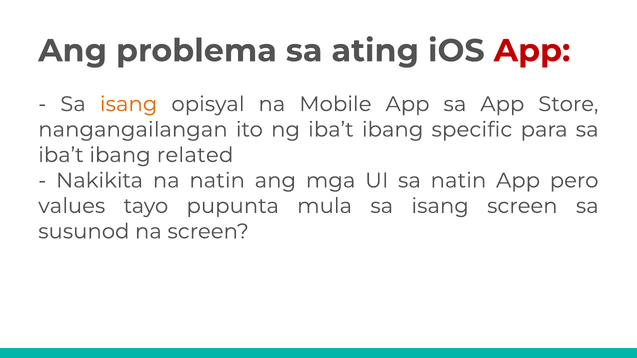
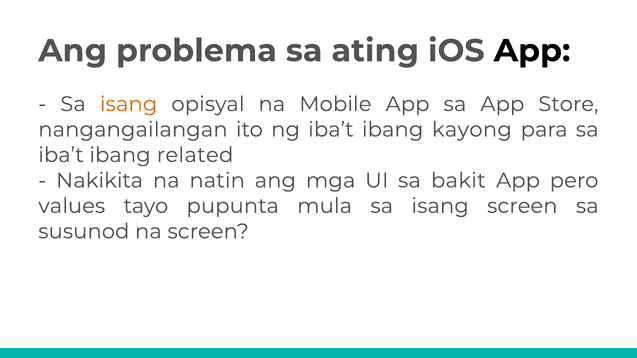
App colour: red -> black (532, 51)
specific: specific -> kayong (472, 130)
sa natin: natin -> bakit (458, 181)
